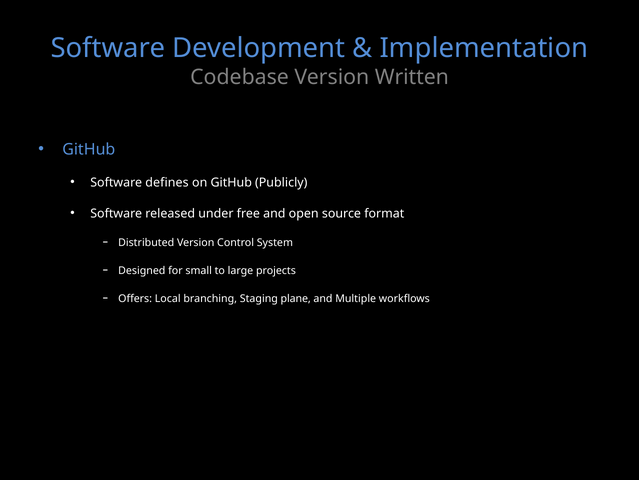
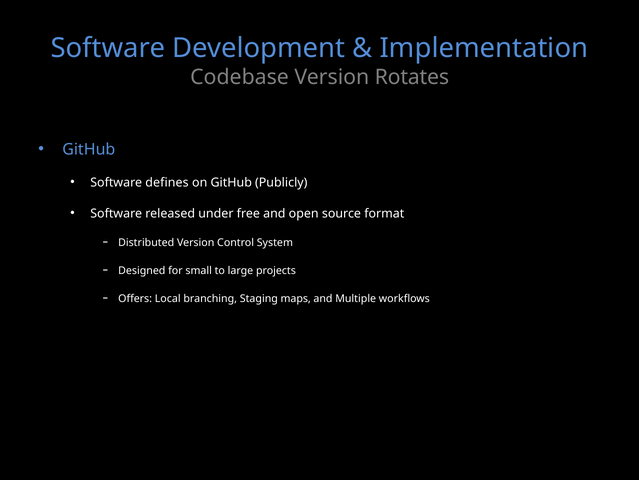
Written: Written -> Rotates (412, 77)
plane: plane -> maps (296, 298)
